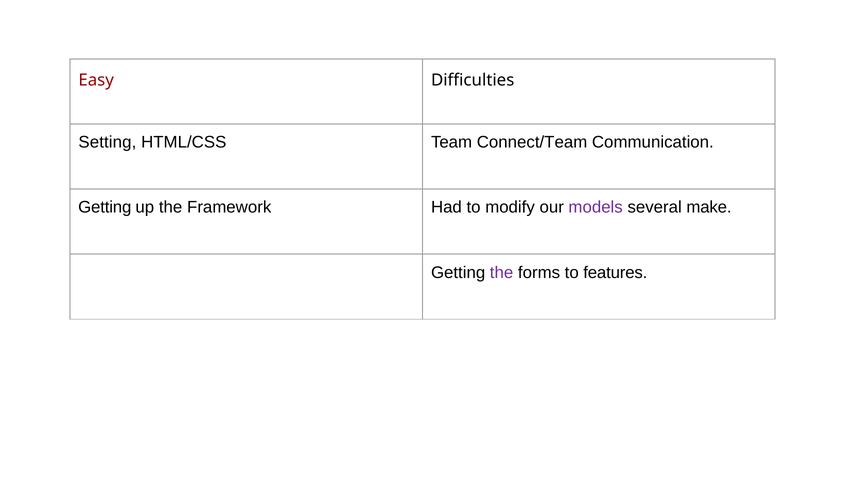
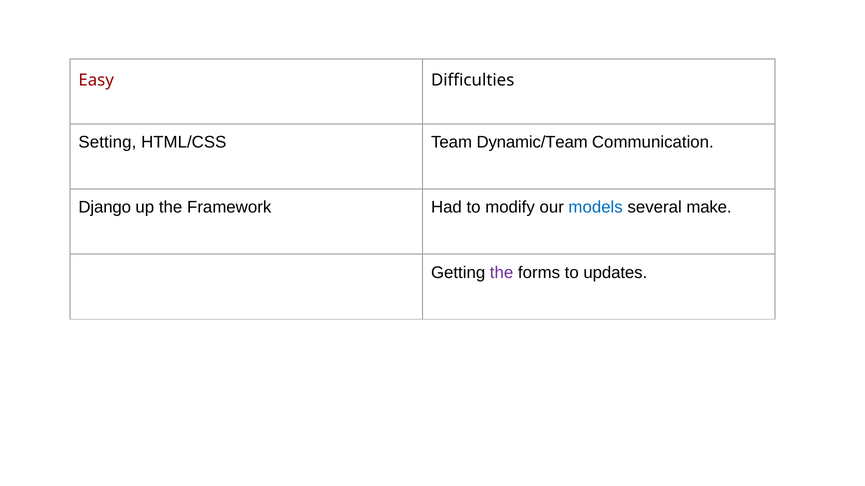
Connect/Team: Connect/Team -> Dynamic/Team (532, 142)
Getting: Getting -> Django (105, 208)
models colour: purple -> blue (596, 208)
features: features -> updates (615, 273)
